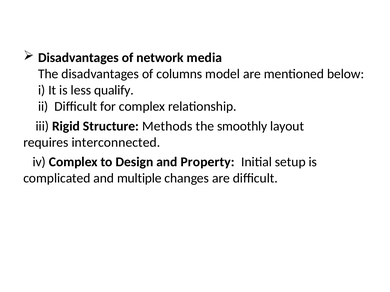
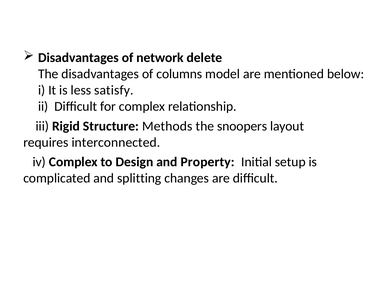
media: media -> delete (204, 58)
qualify: qualify -> satisfy (114, 90)
smoothly: smoothly -> snoopers (242, 126)
multiple: multiple -> splitting (139, 179)
